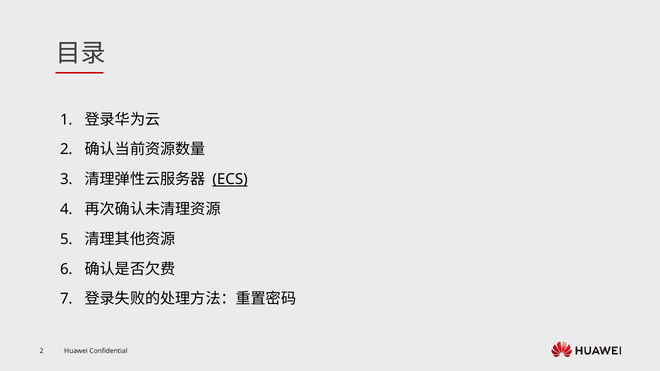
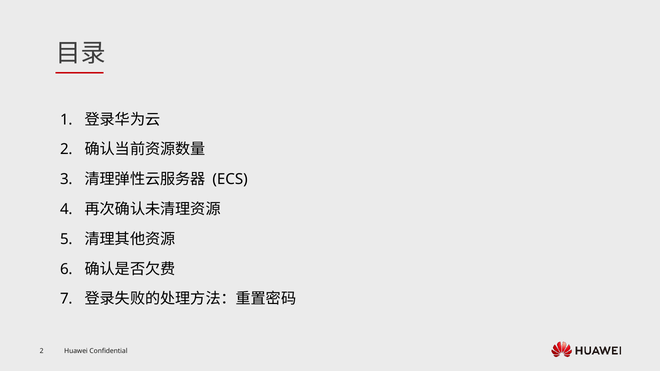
ECS underline: present -> none (230, 180)
